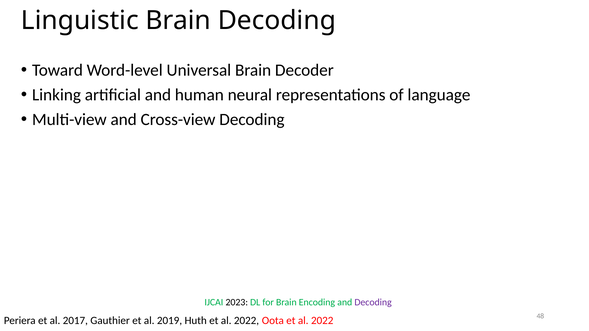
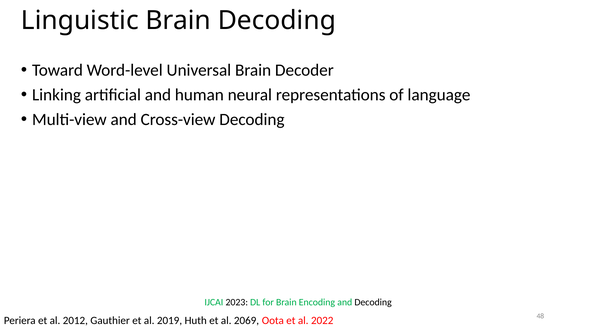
Decoding colour: purple -> black (373, 303)
2017: 2017 -> 2012 (75, 321)
Huth et al 2022: 2022 -> 2069 (247, 321)
